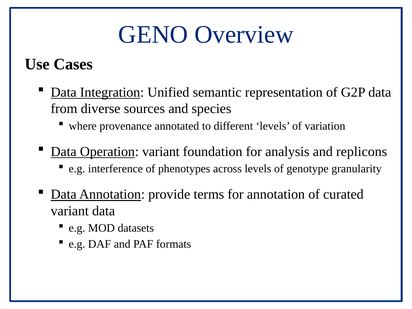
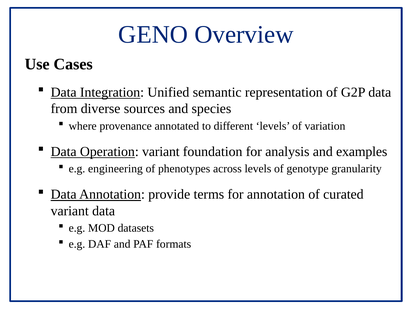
replicons: replicons -> examples (362, 152)
interference: interference -> engineering (115, 169)
